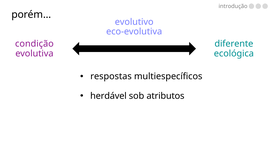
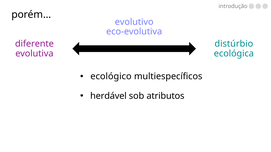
condição: condição -> diferente (34, 44)
diferente: diferente -> distúrbio (234, 44)
respostas: respostas -> ecológico (111, 77)
